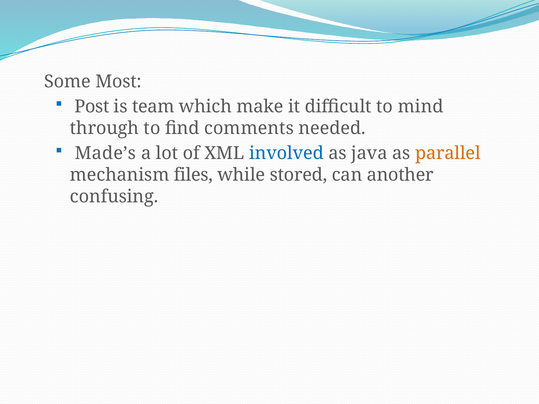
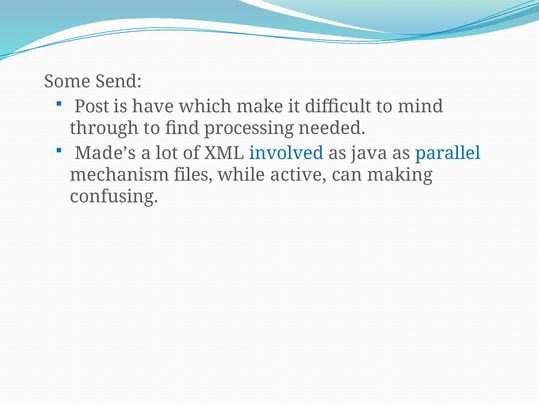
Most: Most -> Send (119, 82)
team: team -> have (153, 107)
comments: comments -> processing (249, 128)
parallel colour: orange -> blue (448, 153)
stored: stored -> active (298, 175)
another: another -> making (400, 175)
